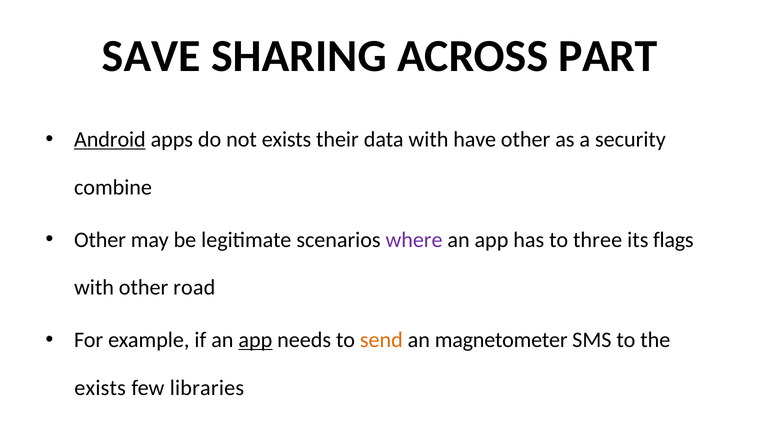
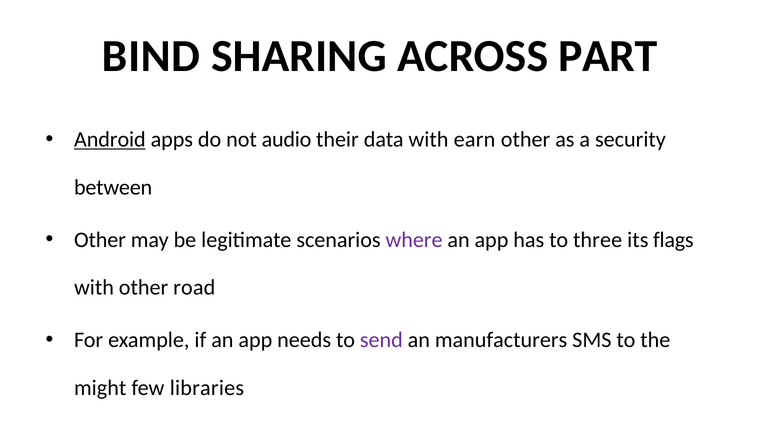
SAVE: SAVE -> BIND (151, 56)
not exists: exists -> audio (287, 140)
have: have -> earn (475, 140)
combine: combine -> between (113, 187)
app underline: present -> none (255, 340)
send colour: orange -> purple (381, 340)
magnetometer: magnetometer -> manufacturers (501, 340)
exists: exists -> might (100, 388)
